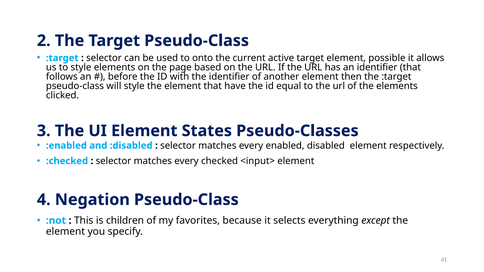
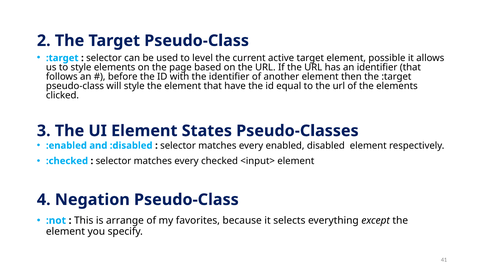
onto: onto -> level (203, 58)
children: children -> arrange (125, 221)
